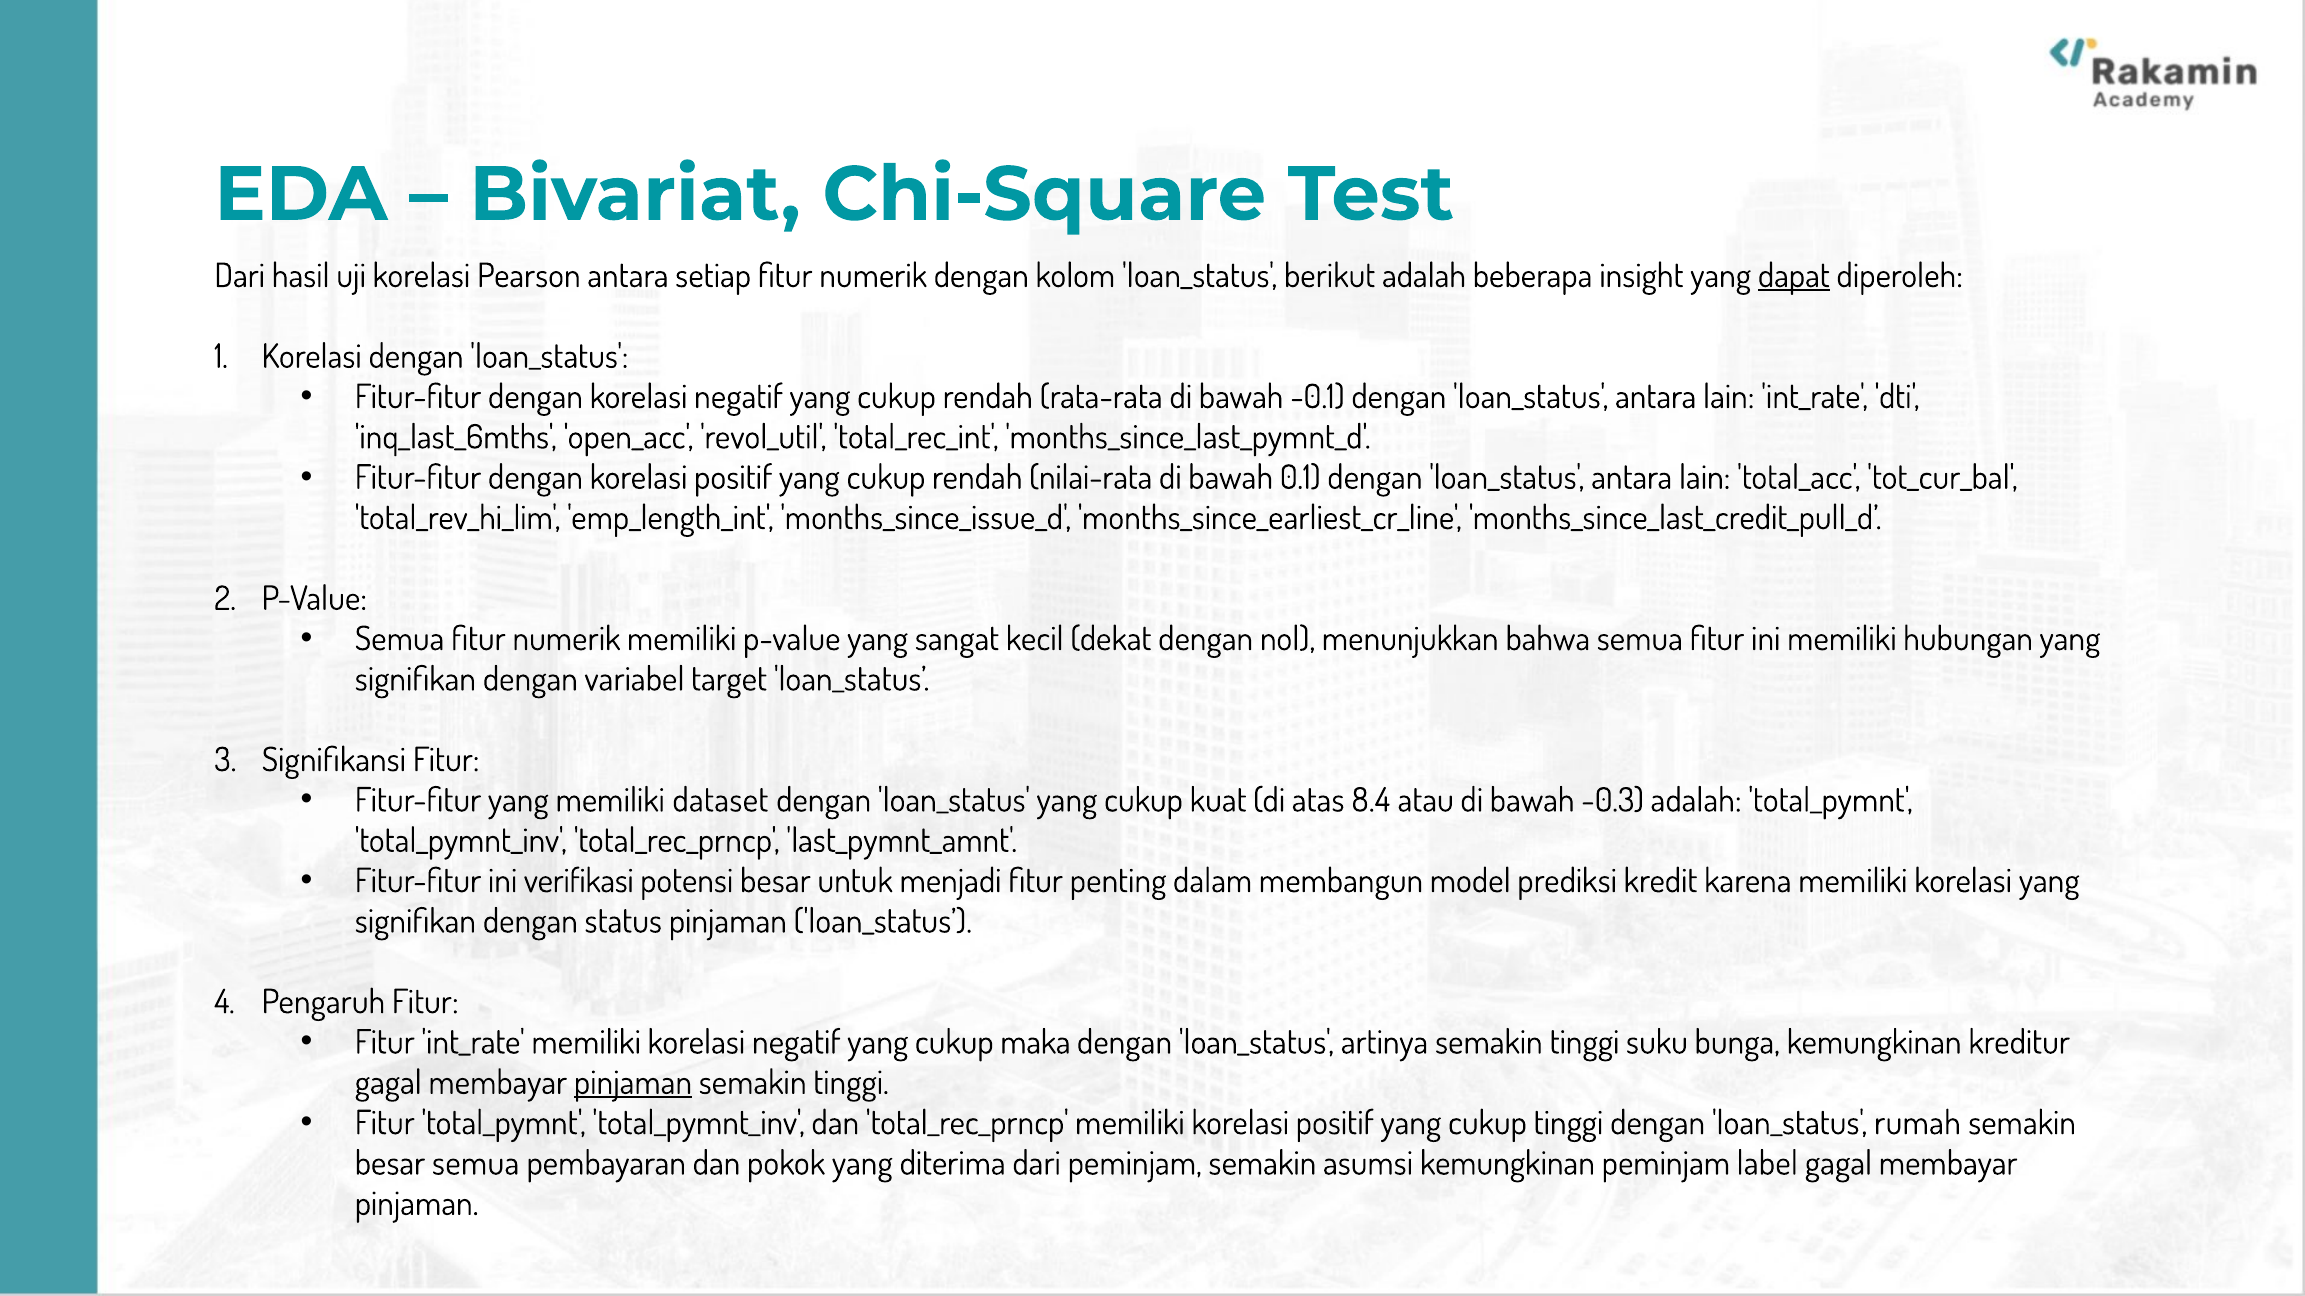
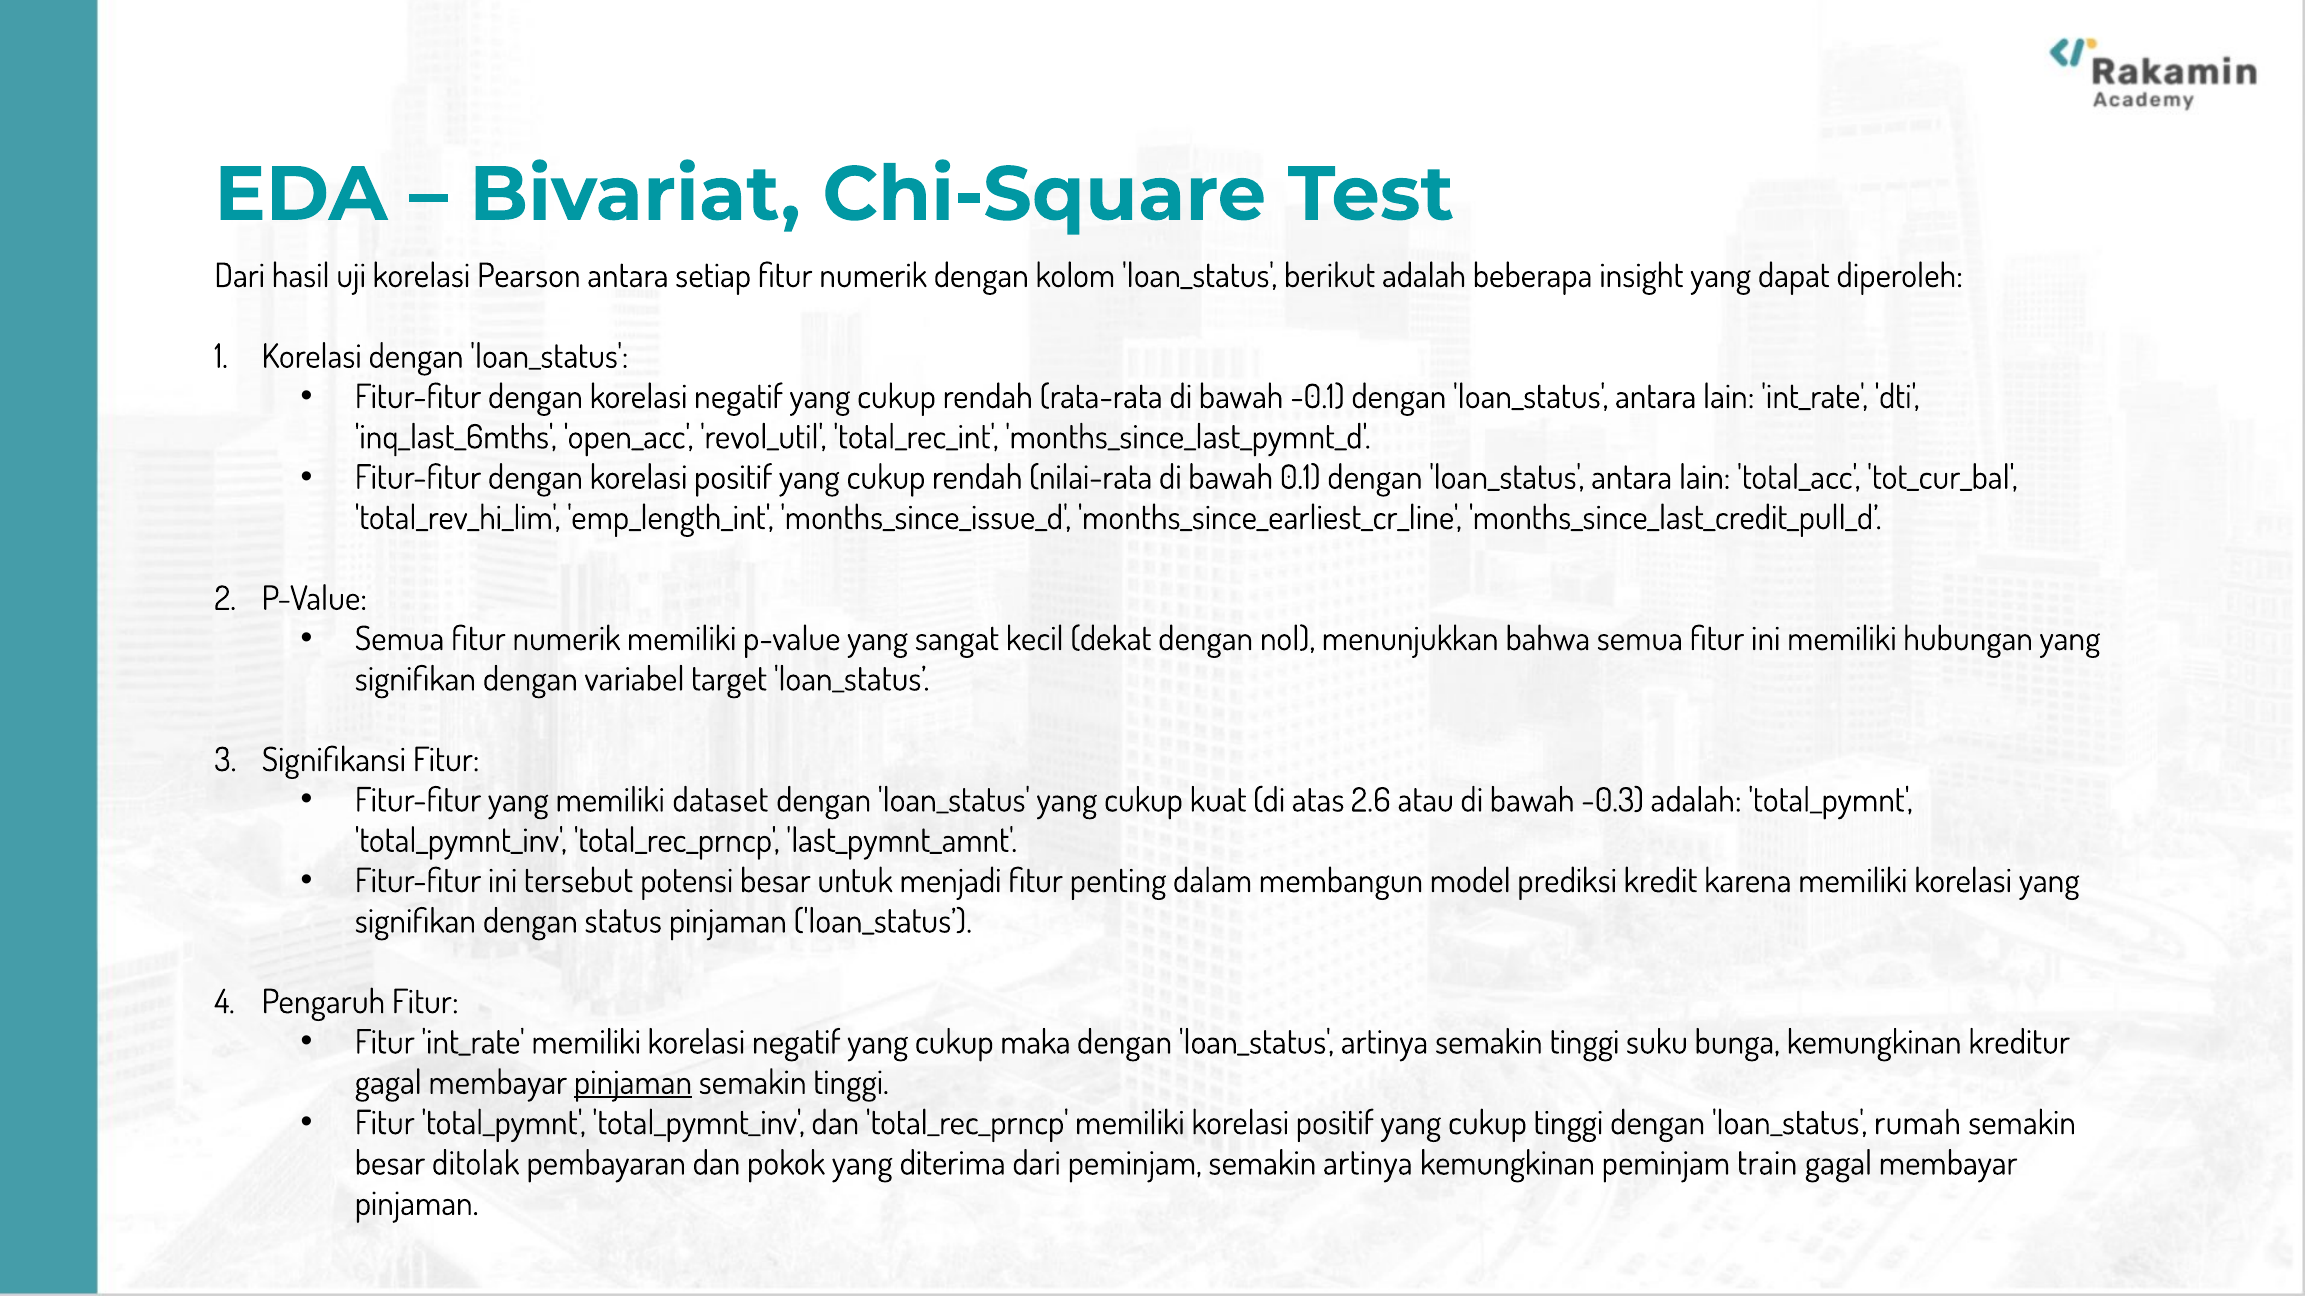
dapat underline: present -> none (1794, 276)
8.4: 8.4 -> 2.6 (1371, 801)
verifikasi: verifikasi -> tersebut (579, 882)
besar semua: semua -> ditolak (476, 1164)
semakin asumsi: asumsi -> artinya (1368, 1164)
label: label -> train (1767, 1164)
